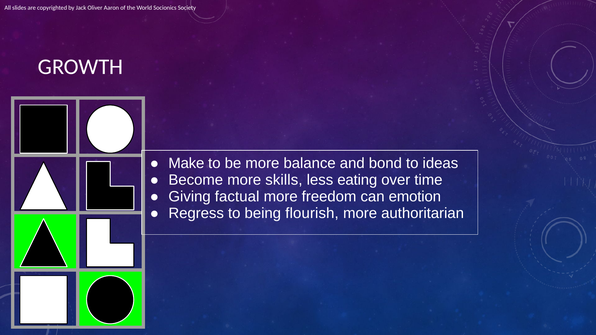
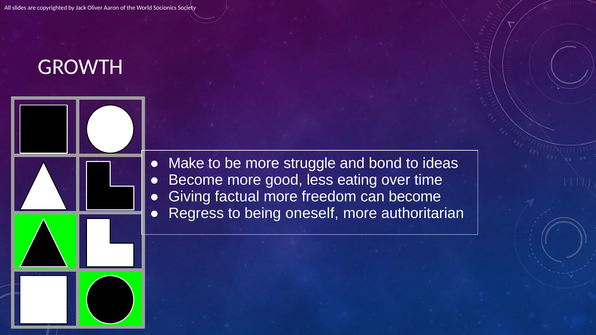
balance: balance -> struggle (310, 163)
skills: skills -> good (284, 180)
can emotion: emotion -> become (415, 197)
flourish: flourish -> oneself (312, 213)
